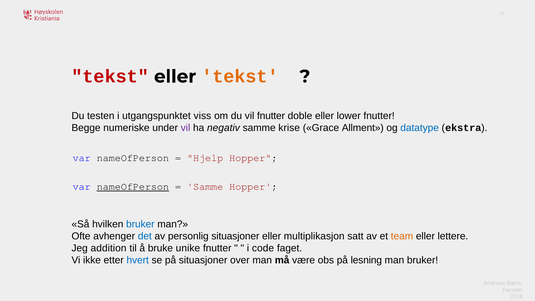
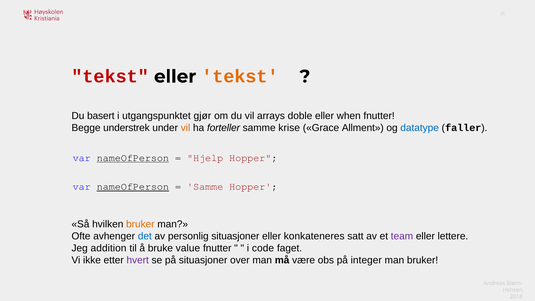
testen: testen -> basert (101, 116)
viss: viss -> gjør (202, 116)
vil fnutter: fnutter -> arrays (271, 116)
lower: lower -> when (349, 116)
numeriske: numeriske -> understrek (126, 128)
vil colour: purple -> orange (186, 128)
negativ: negativ -> forteller (224, 128)
ekstra: ekstra -> faller (463, 128)
nameOfPerson underline: none -> present (133, 158)
bruker colour: blue -> orange (140, 224)
multiplikasjon: multiplikasjon -> konkateneres (314, 236)
team colour: orange -> purple (402, 236)
unike: unike -> value (188, 248)
hvert colour: blue -> purple (138, 260)
lesning: lesning -> integer (366, 260)
